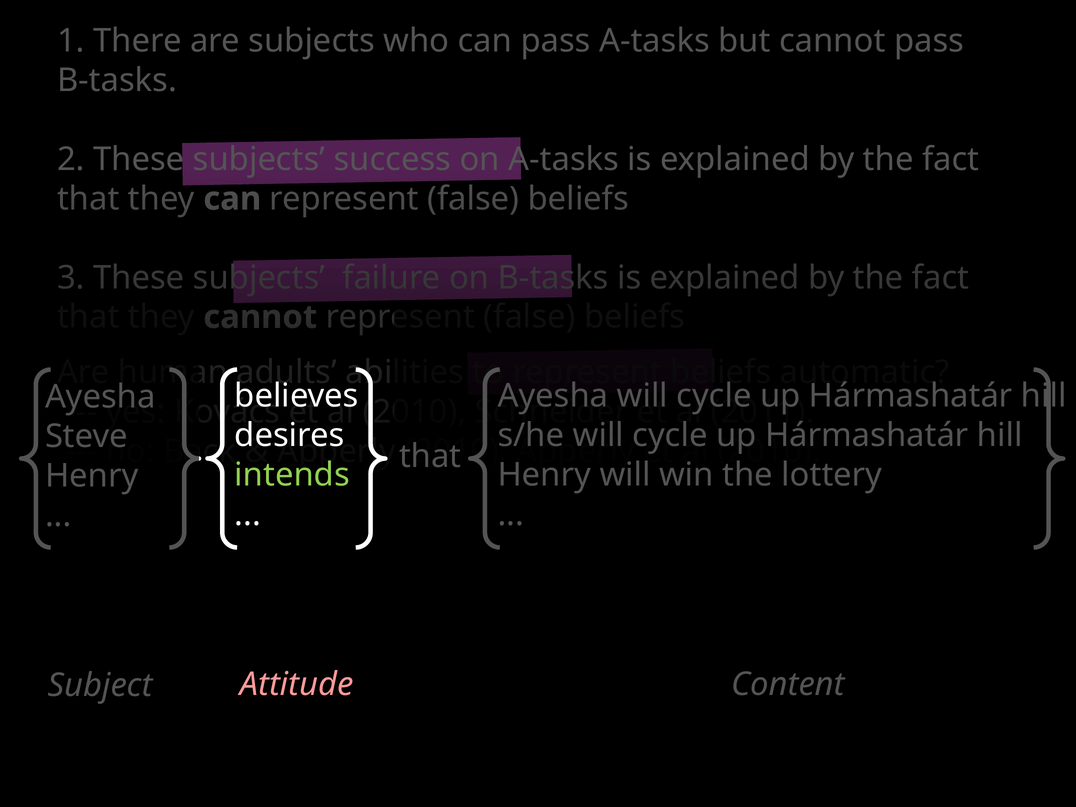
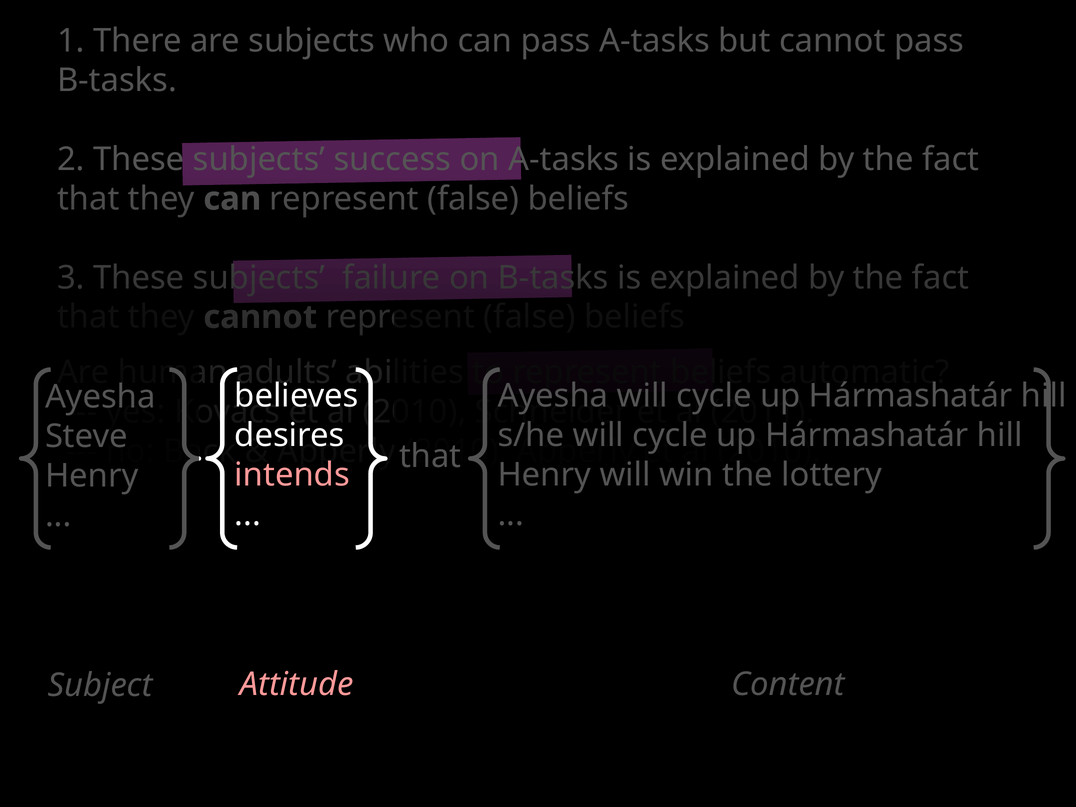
intends colour: light green -> pink (292, 475)
